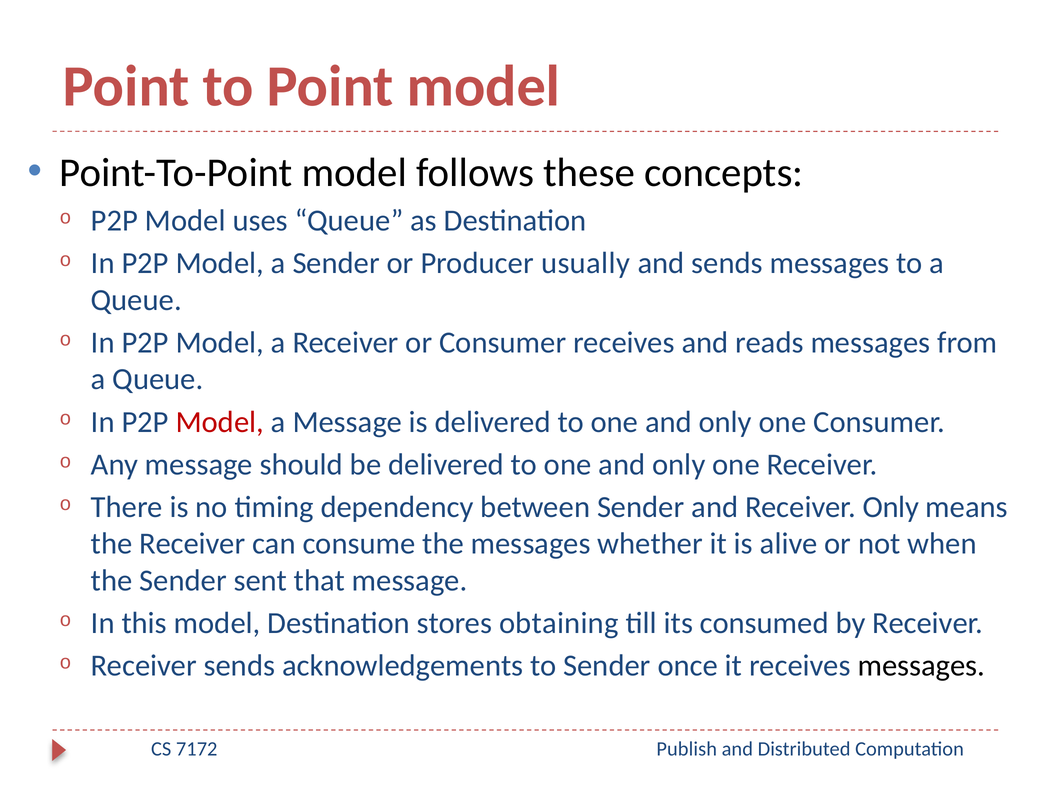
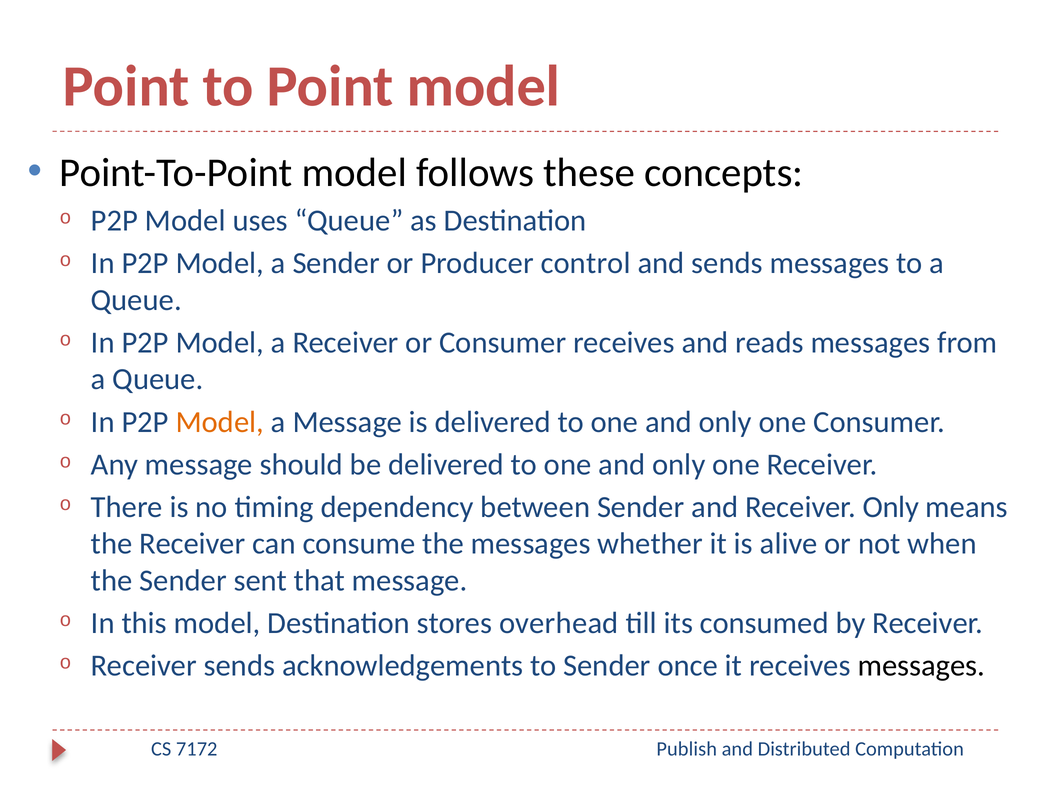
usually: usually -> control (586, 263)
Model colour: red -> orange (220, 422)
obtaining: obtaining -> overhead (559, 623)
